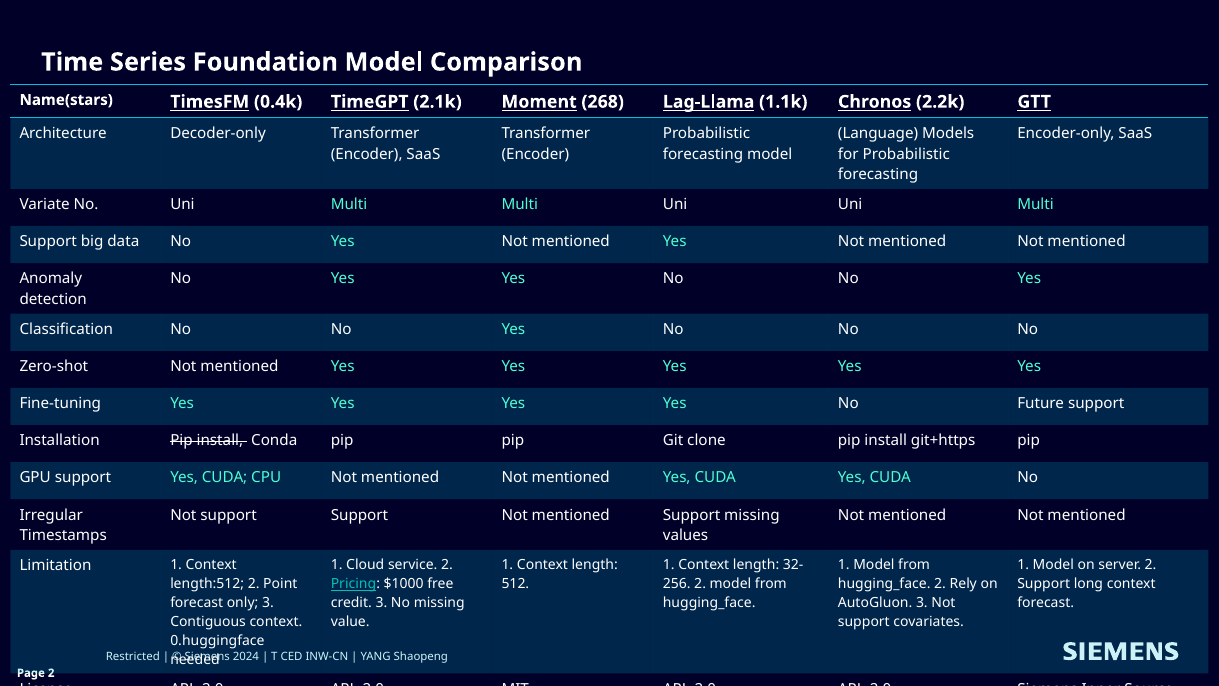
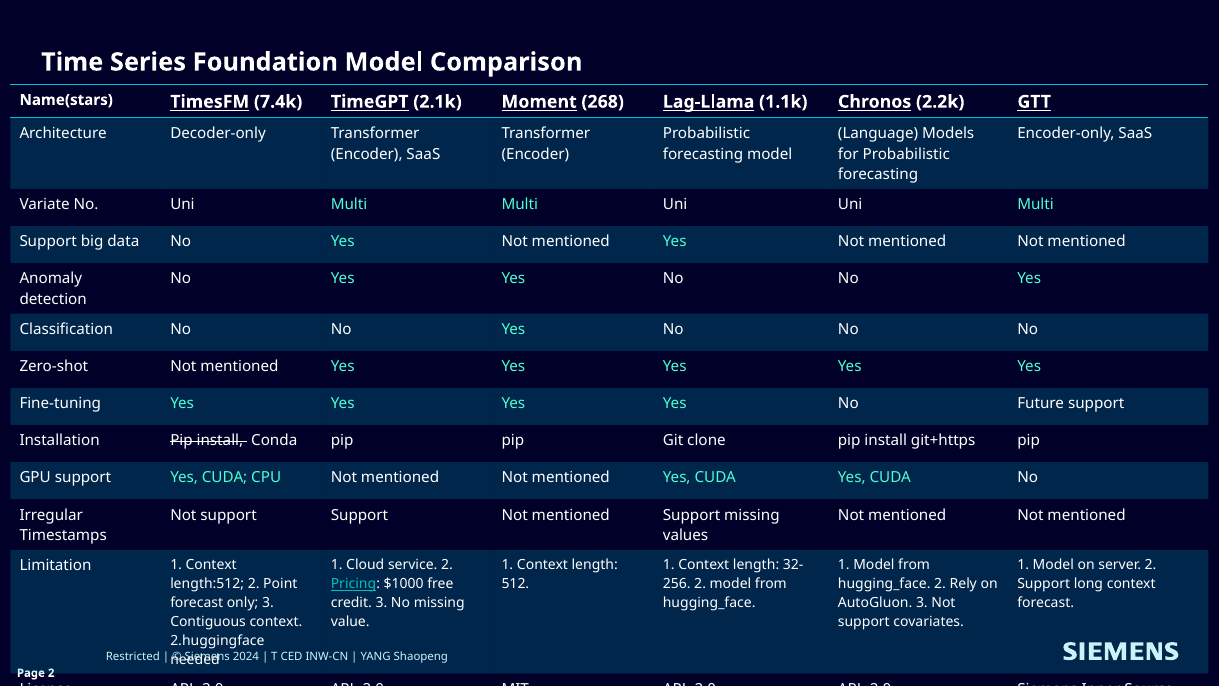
0.4k: 0.4k -> 7.4k (278, 102)
0.huggingface: 0.huggingface -> 2.huggingface (217, 641)
